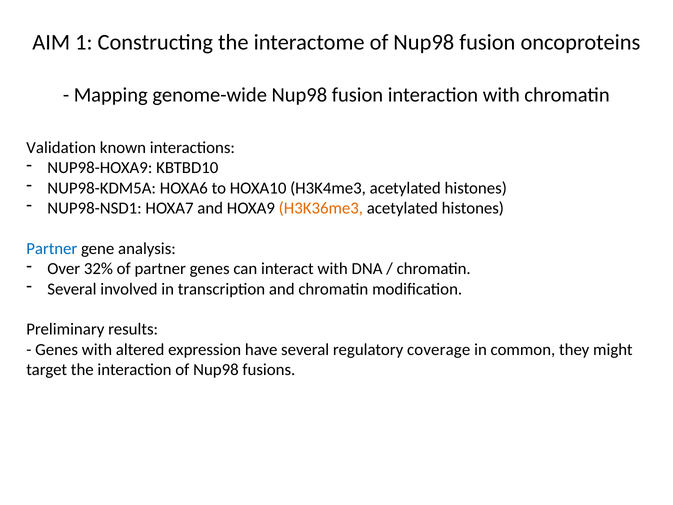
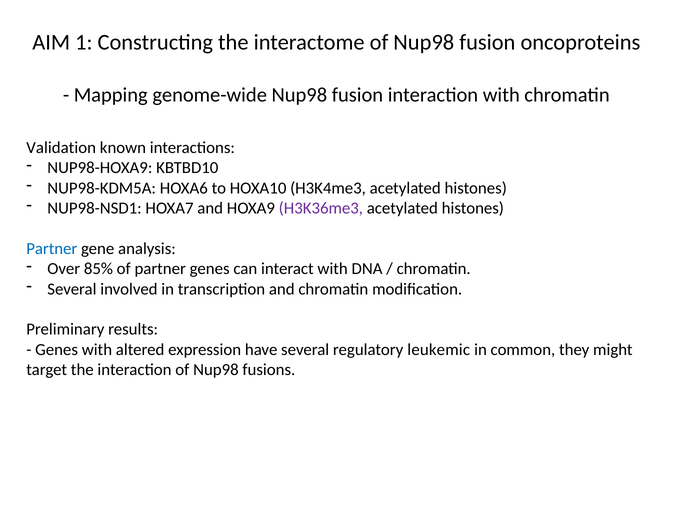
H3K36me3 colour: orange -> purple (321, 208)
32%: 32% -> 85% (98, 269)
coverage: coverage -> leukemic (439, 349)
